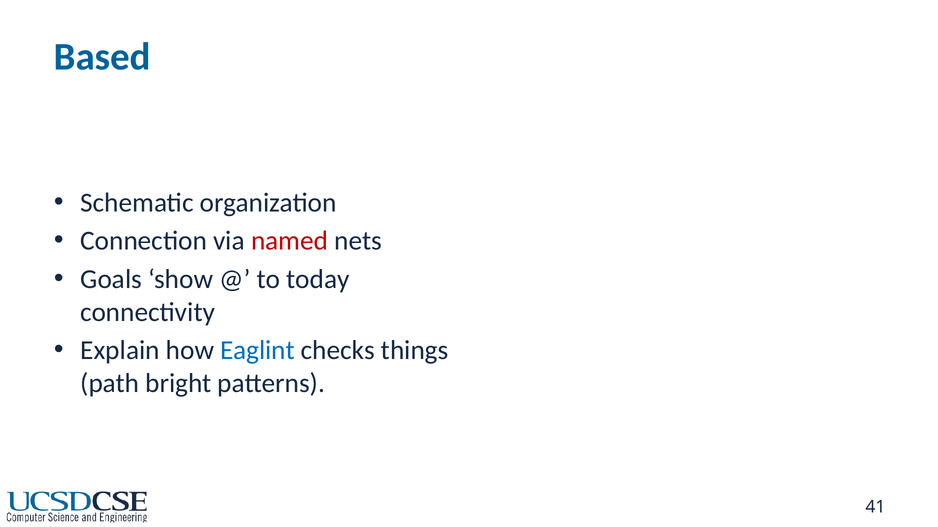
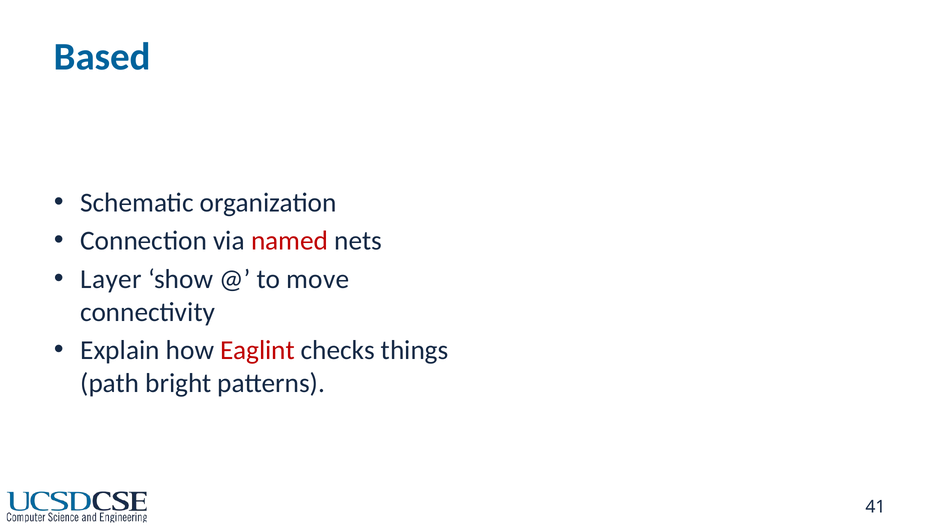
Goals: Goals -> Layer (111, 280)
today: today -> move (318, 280)
Eaglint colour: blue -> red (258, 351)
